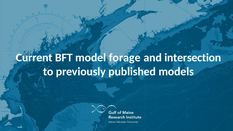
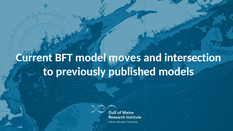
forage: forage -> moves (125, 58)
